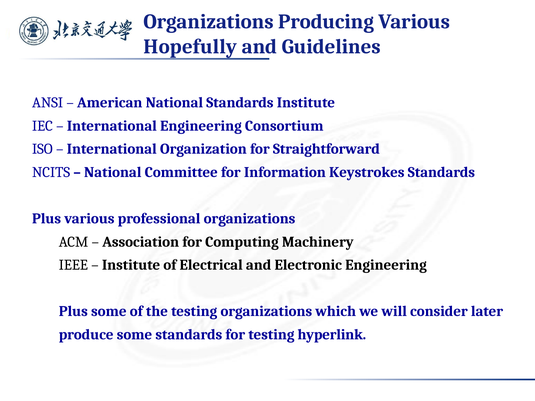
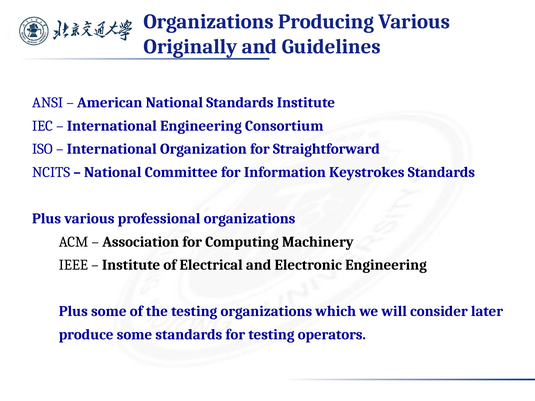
Hopefully: Hopefully -> Originally (190, 47)
hyperlink: hyperlink -> operators (332, 335)
